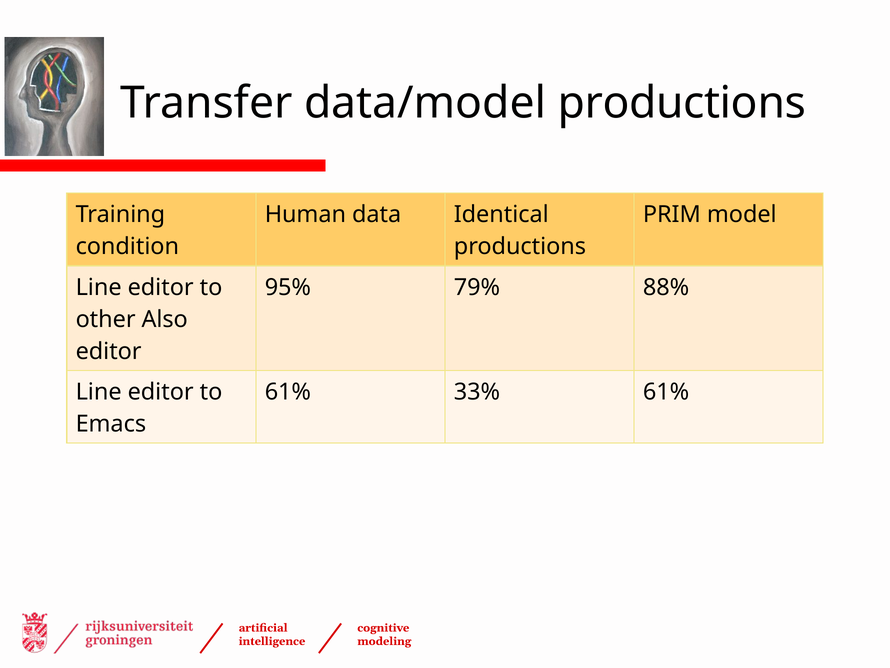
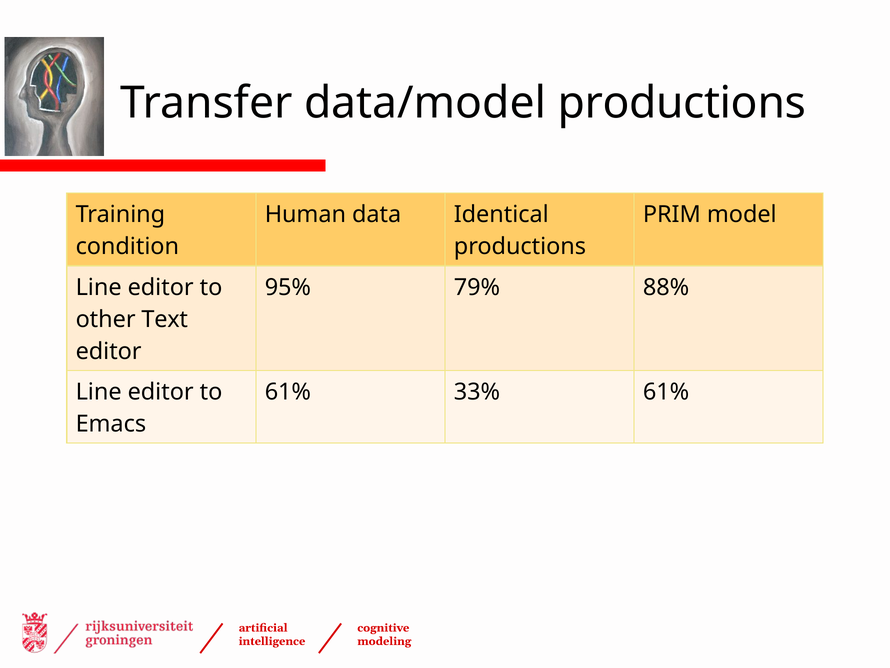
Also: Also -> Text (165, 319)
